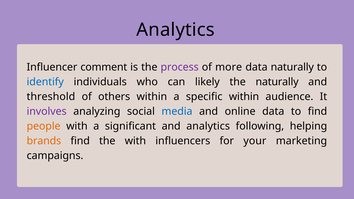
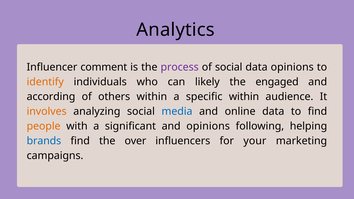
of more: more -> social (229, 67)
data naturally: naturally -> opinions (292, 67)
identify colour: blue -> orange (45, 82)
the naturally: naturally -> engaged (277, 82)
threshold: threshold -> according (51, 97)
involves colour: purple -> orange (47, 112)
and analytics: analytics -> opinions (208, 126)
brands colour: orange -> blue (44, 141)
the with: with -> over (135, 141)
